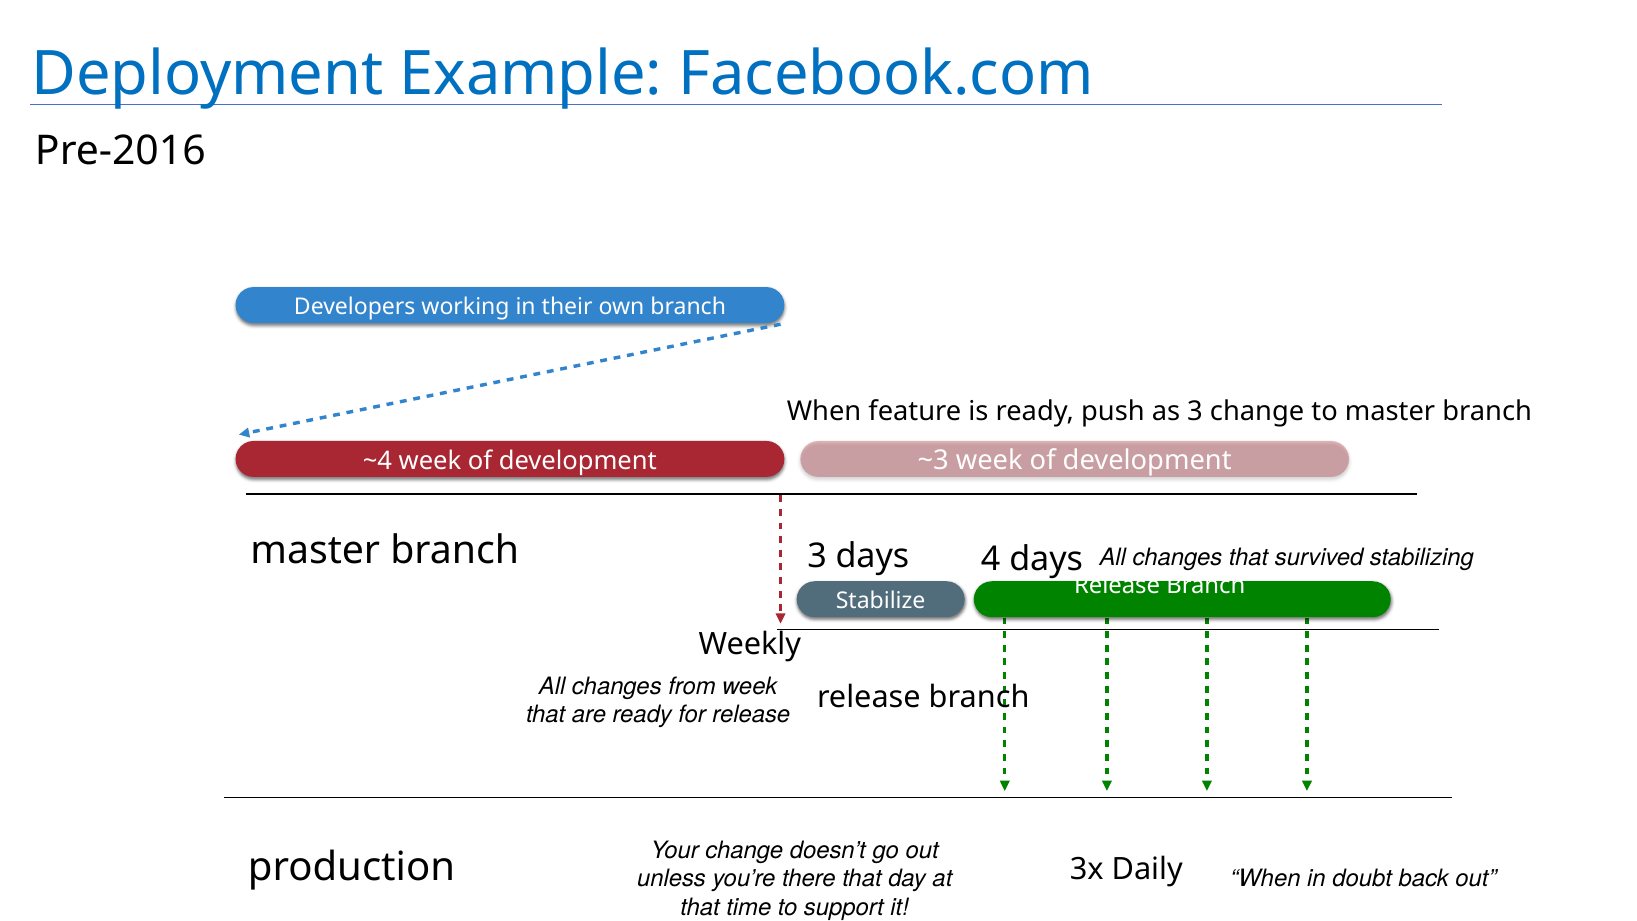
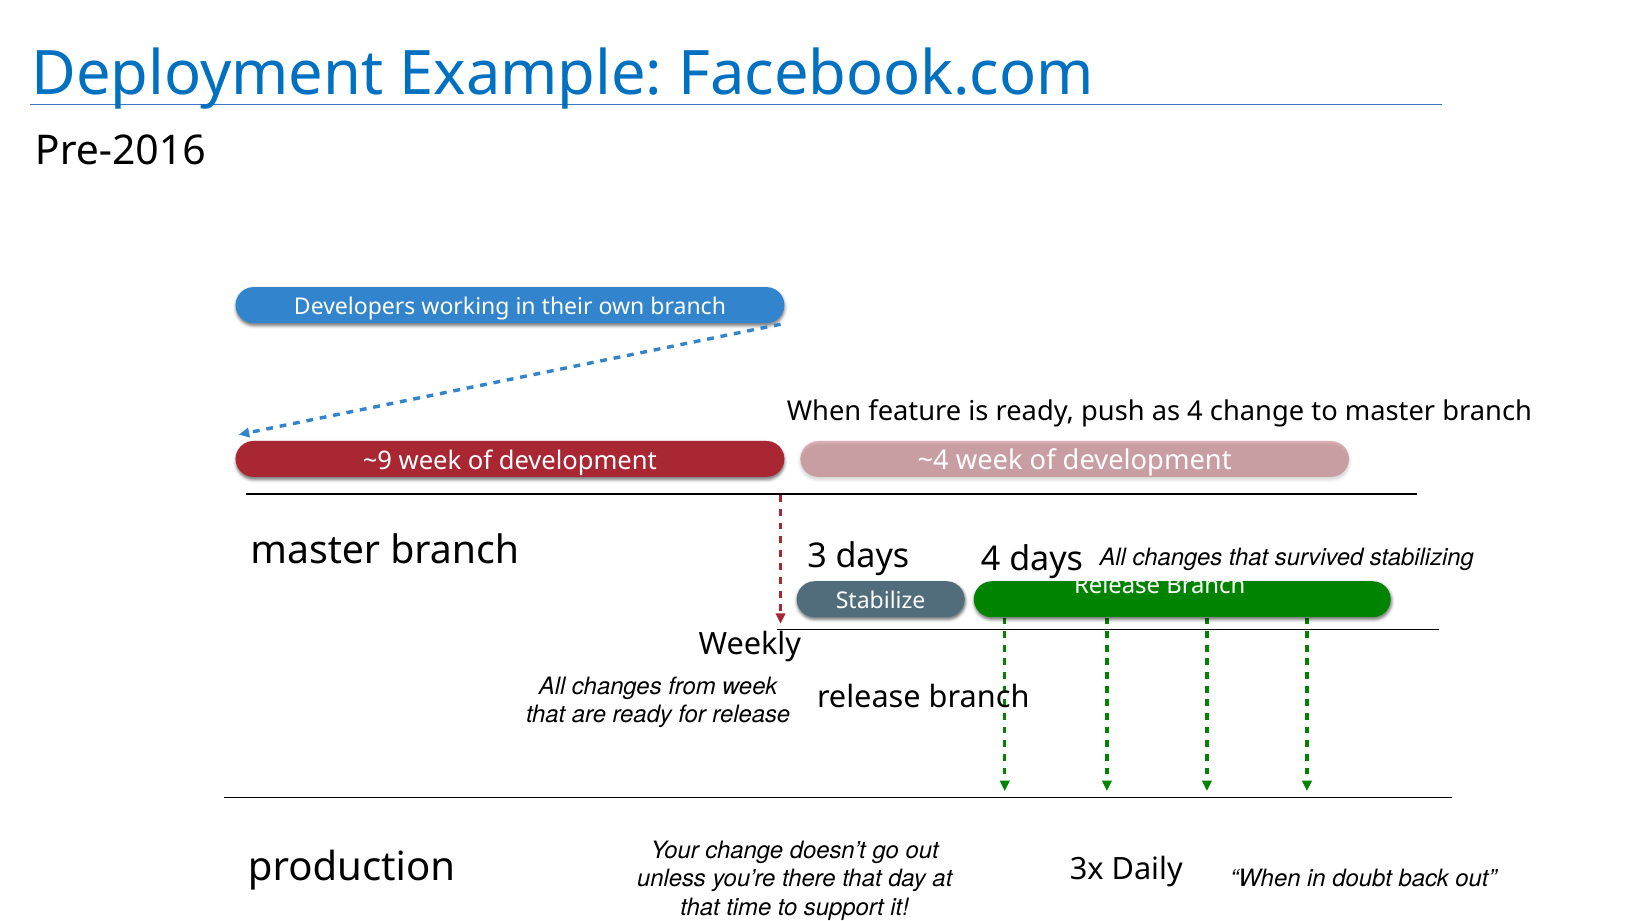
as 3: 3 -> 4 (1195, 411)
~3: ~3 -> ~4 (933, 461)
~4: ~4 -> ~9 (377, 461)
